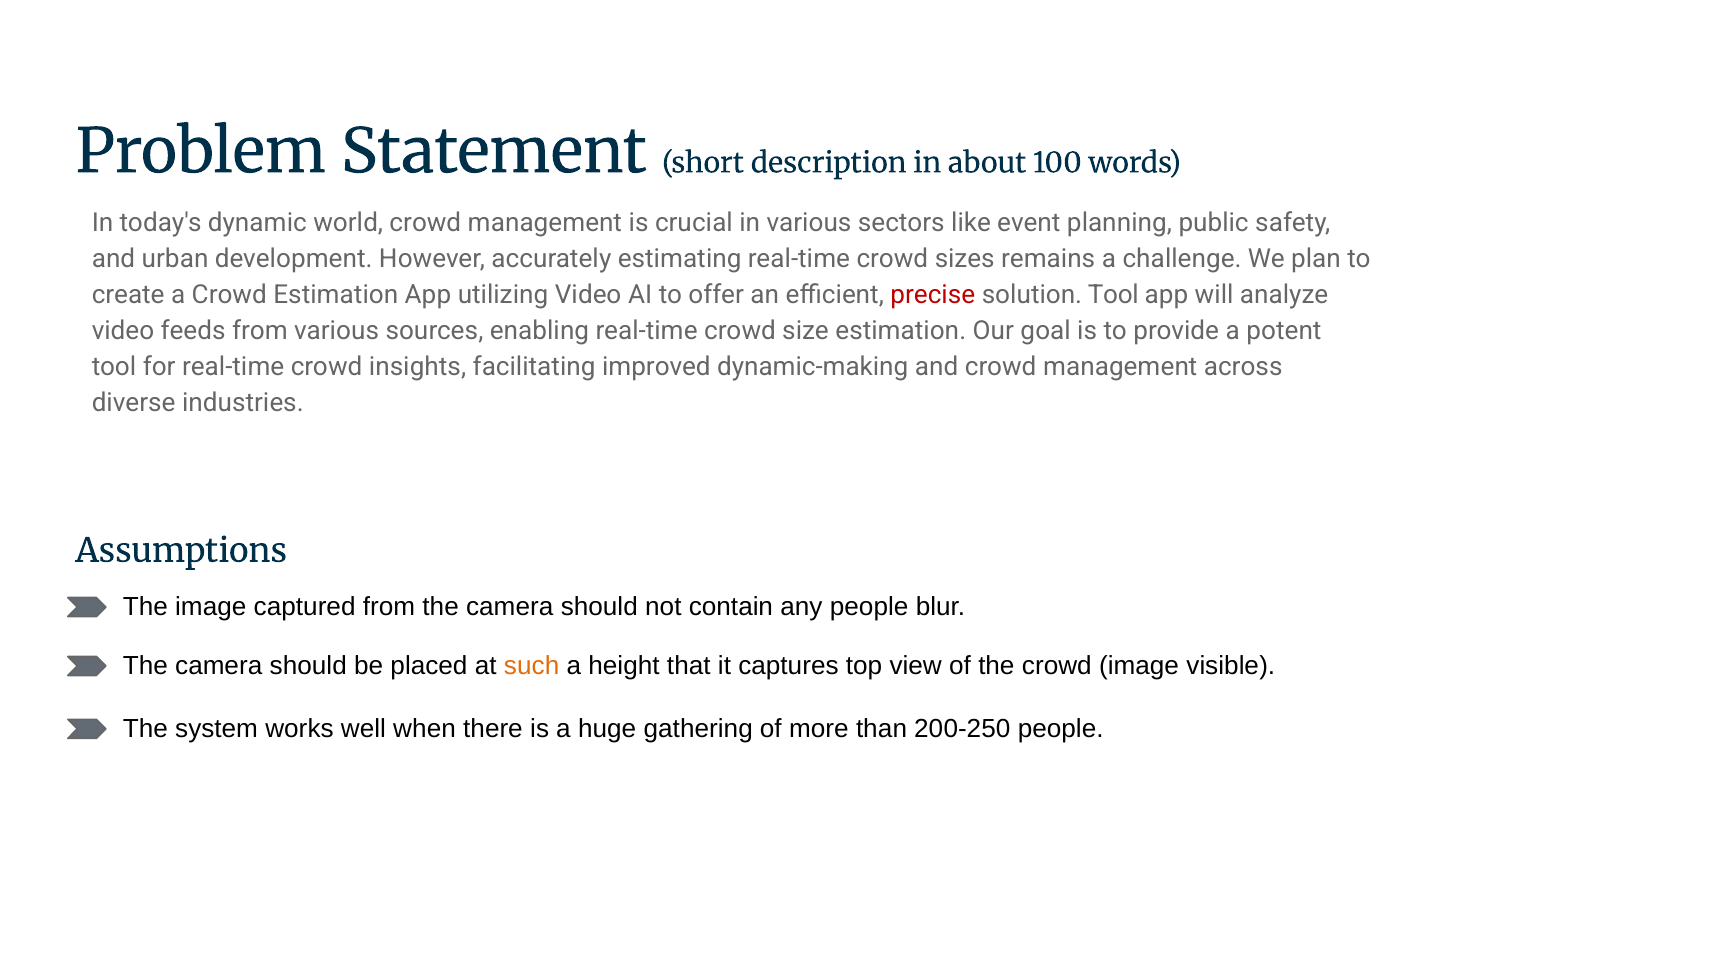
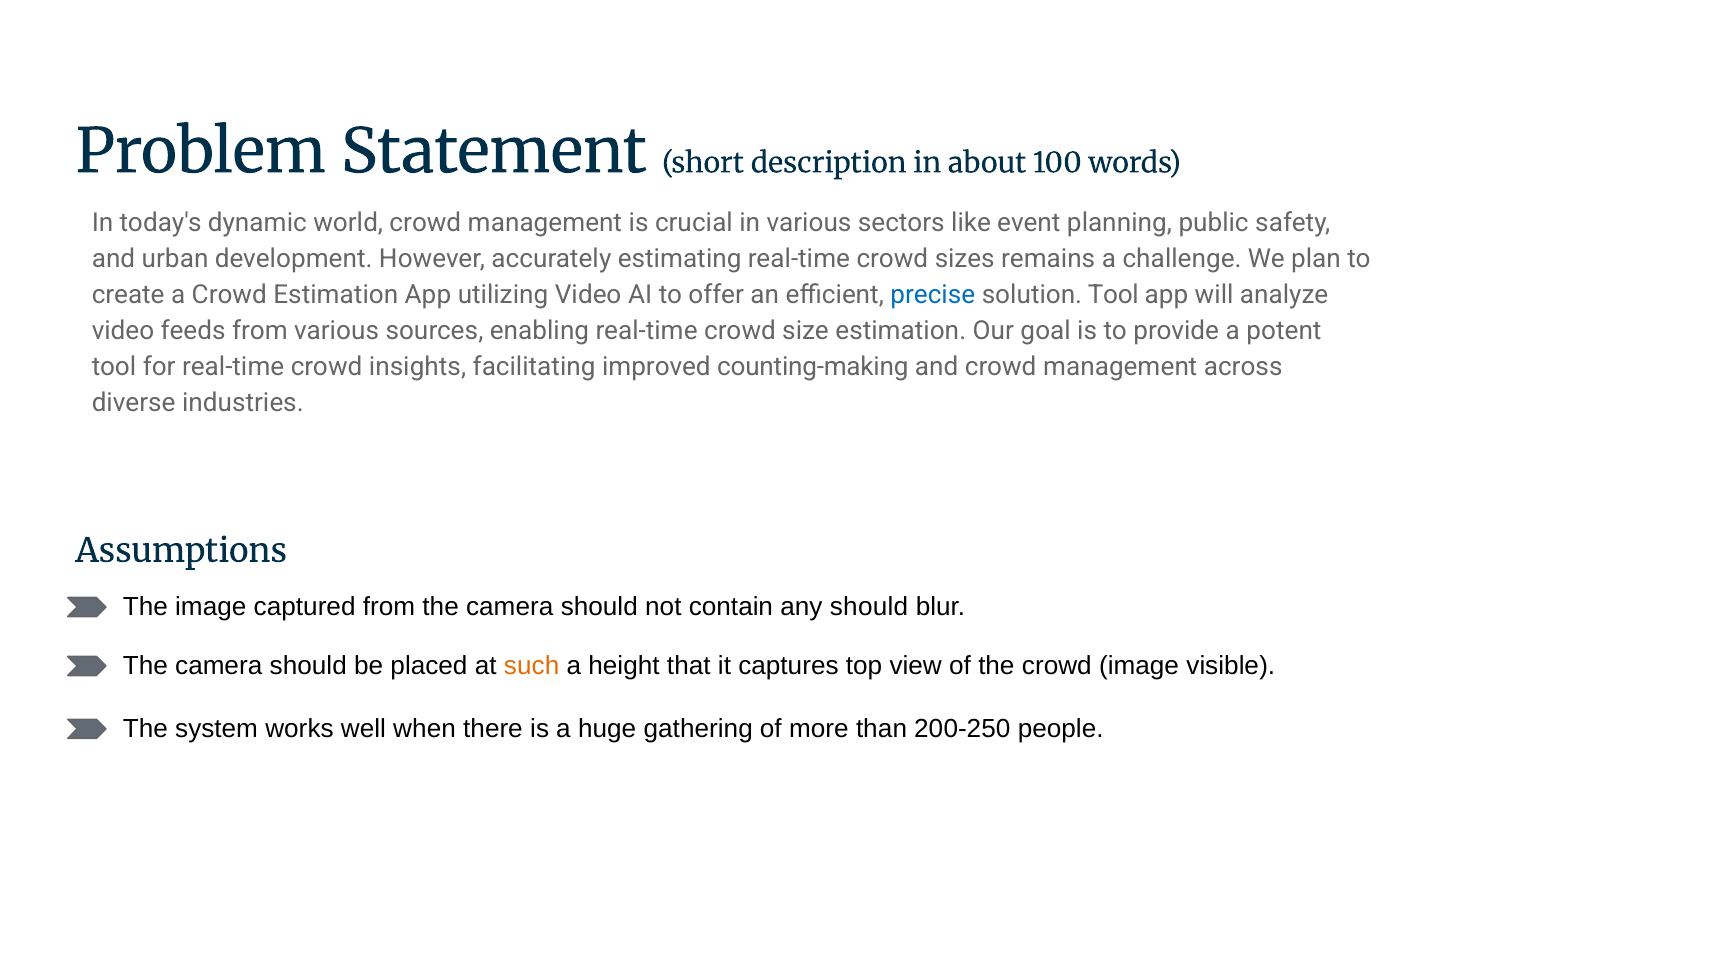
precise colour: red -> blue (933, 295)
dynamic-making: dynamic-making -> counting-making (813, 367)
any people: people -> should (869, 607)
